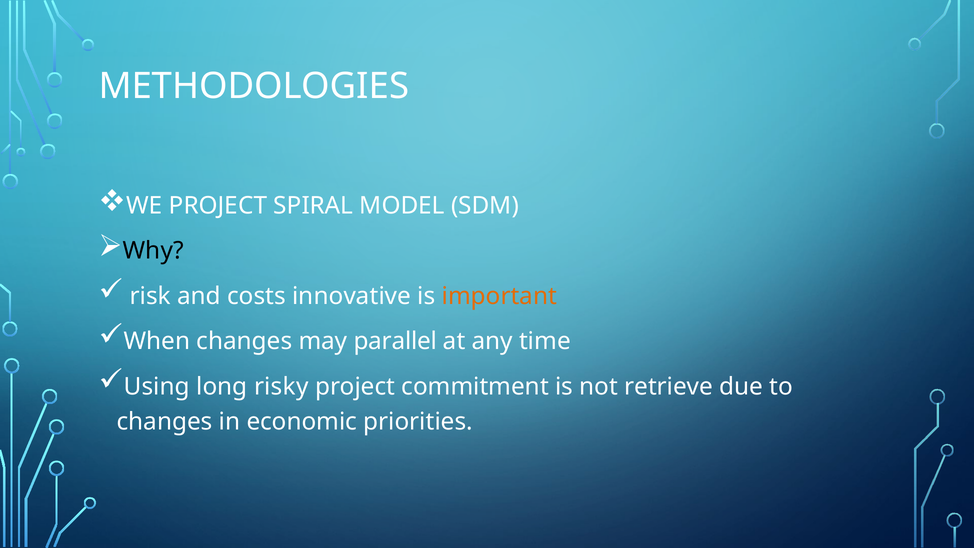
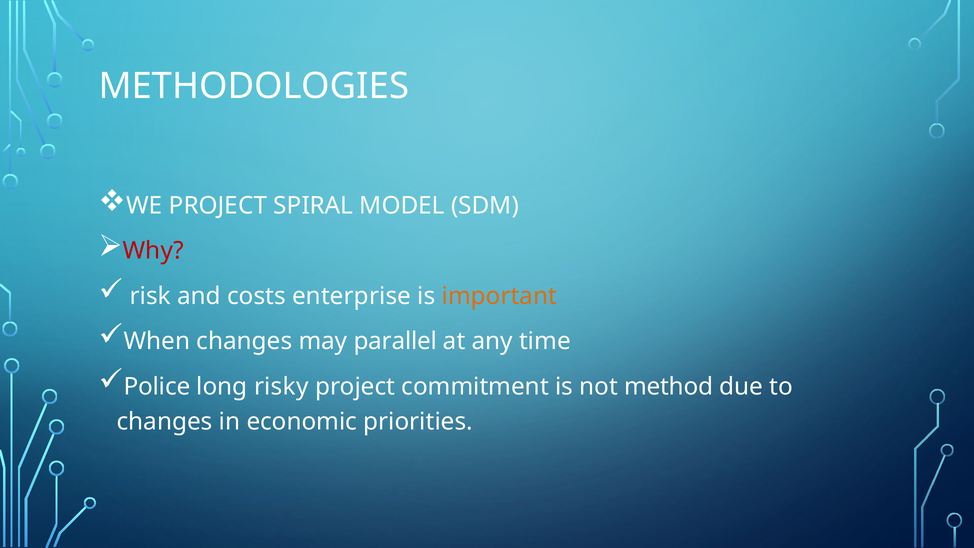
Why colour: black -> red (153, 251)
innovative: innovative -> enterprise (352, 296)
Using: Using -> Police (157, 386)
retrieve: retrieve -> method (669, 386)
